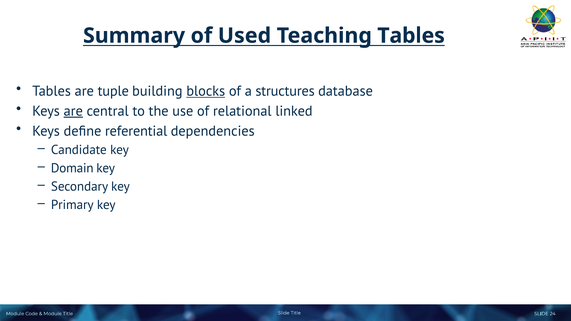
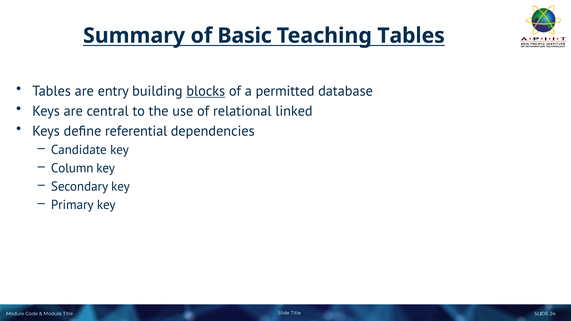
Used: Used -> Basic (245, 36)
tuple: tuple -> entry (113, 91)
structures: structures -> permitted (285, 91)
are underline: present -> none (73, 111)
Domain: Domain -> Column (72, 168)
